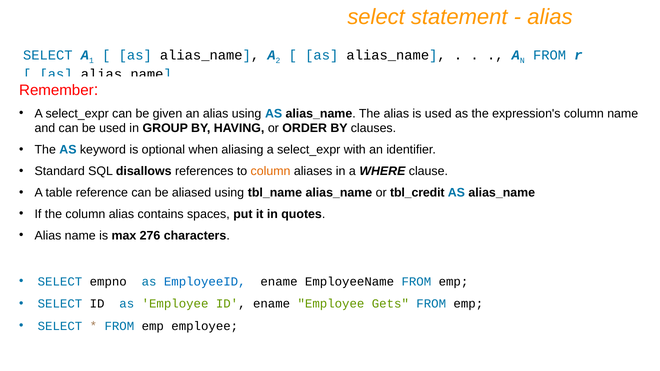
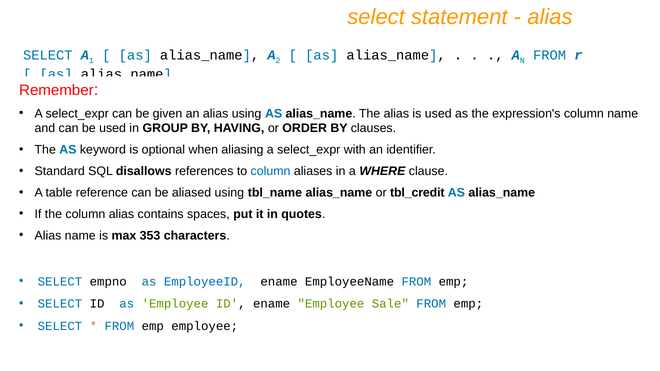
column colour: orange -> blue (271, 171)
276: 276 -> 353 (150, 236)
Gets: Gets -> Sale (390, 304)
